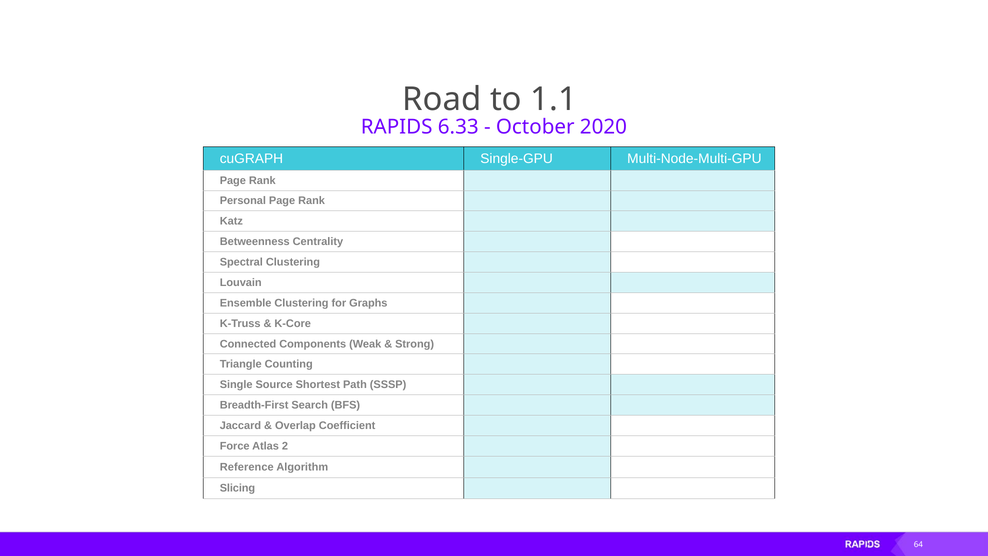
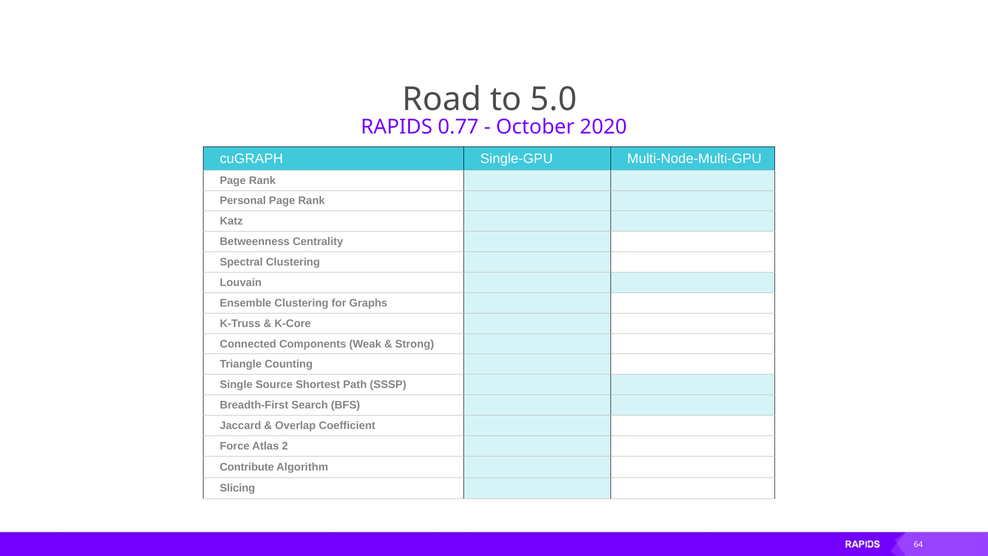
1.1: 1.1 -> 5.0 (554, 99)
6.33: 6.33 -> 0.77 (458, 127)
Reference: Reference -> Contribute (247, 467)
